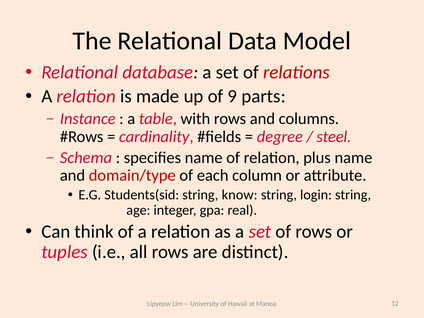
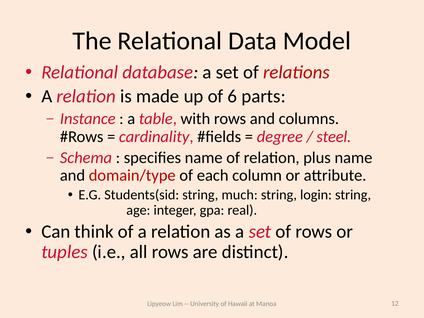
9: 9 -> 6 (232, 96)
know: know -> much (240, 195)
